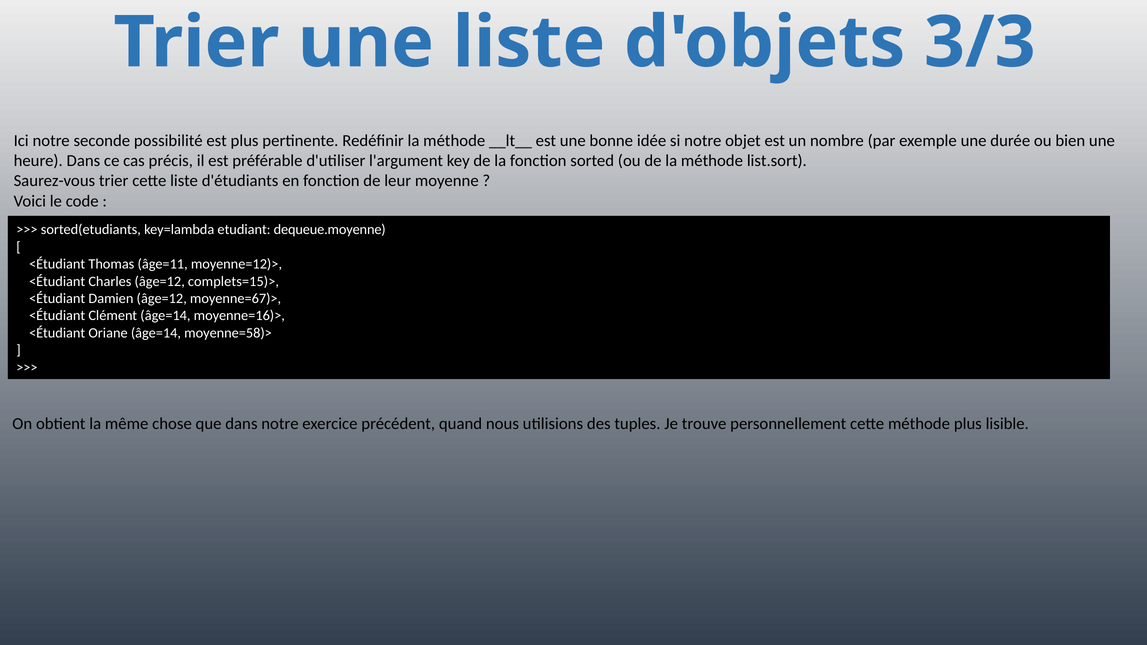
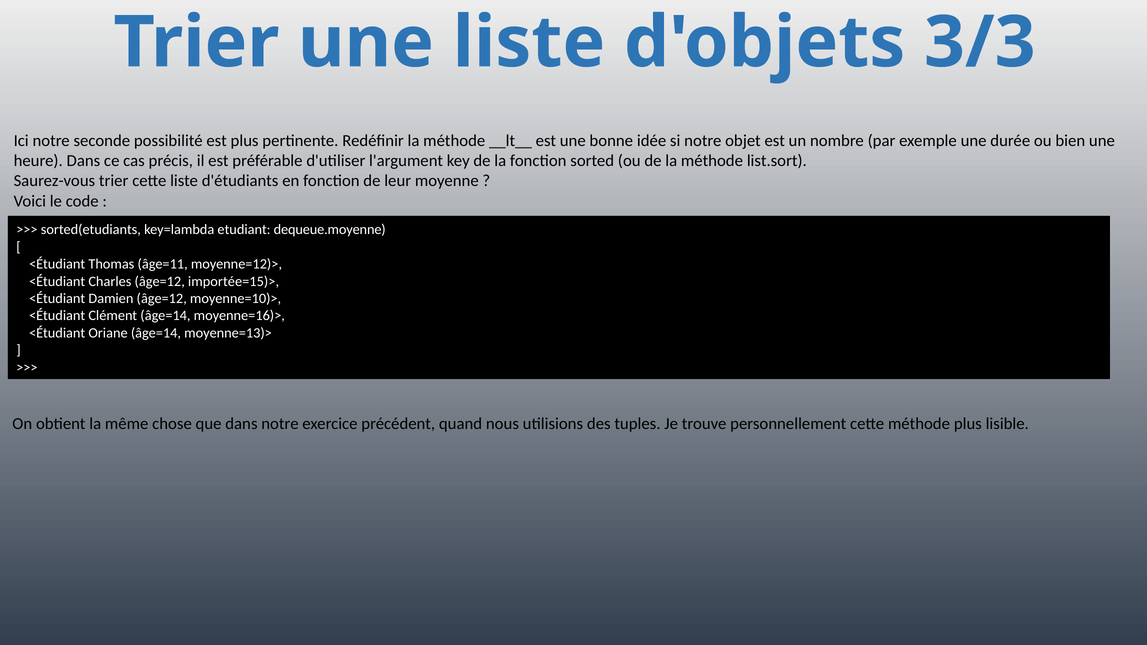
complets=15)>: complets=15)> -> importée=15)> (234, 281)
moyenne=67)>: moyenne=67)> -> moyenne=10)> (236, 299)
moyenne=58)>: moyenne=58)> -> moyenne=13)> (228, 333)
